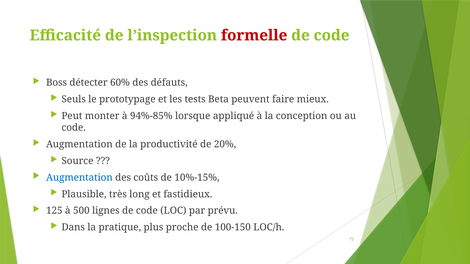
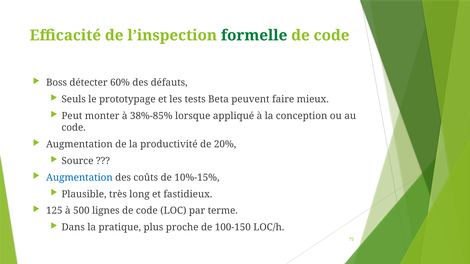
formelle colour: red -> green (254, 35)
94%-85%: 94%-85% -> 38%-85% (151, 116)
prévu: prévu -> terme (223, 211)
